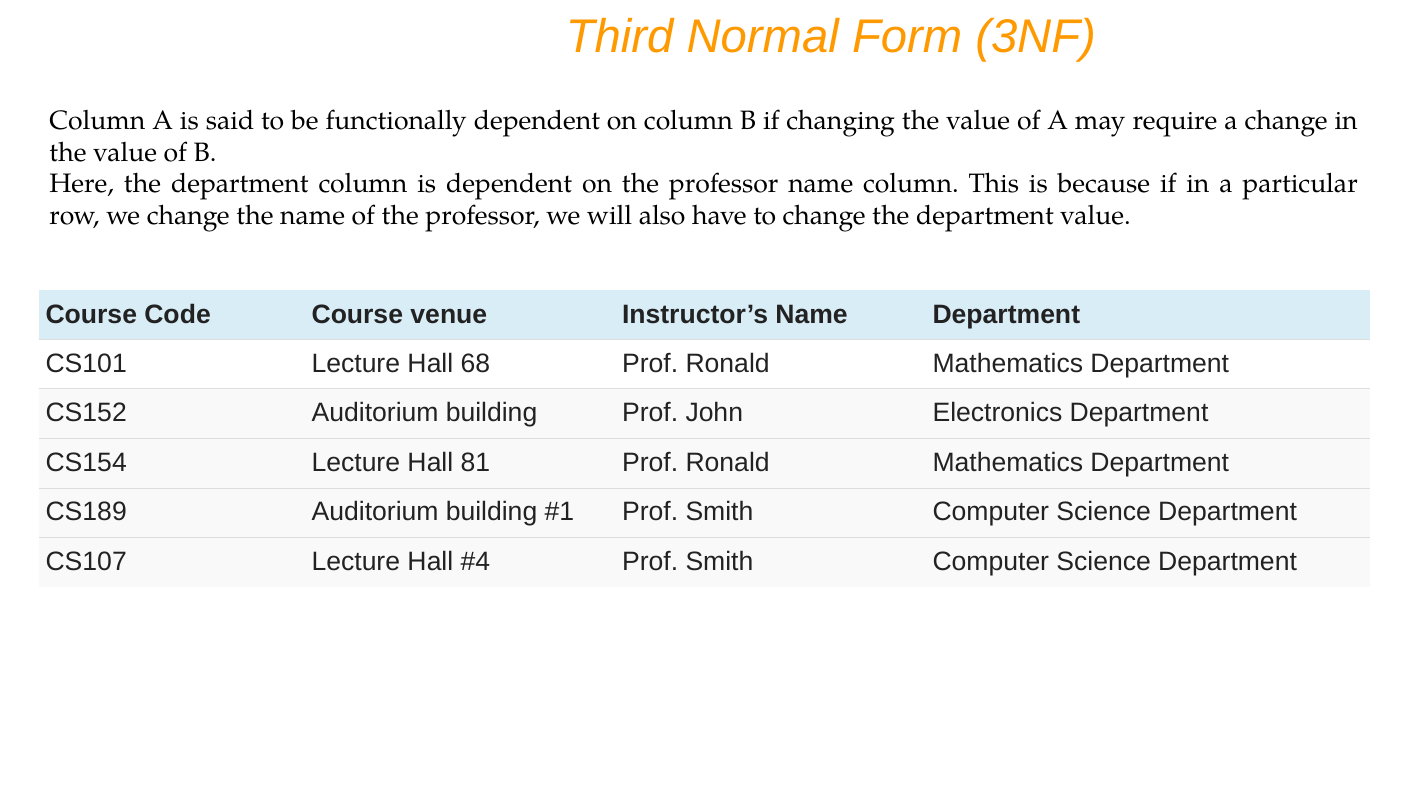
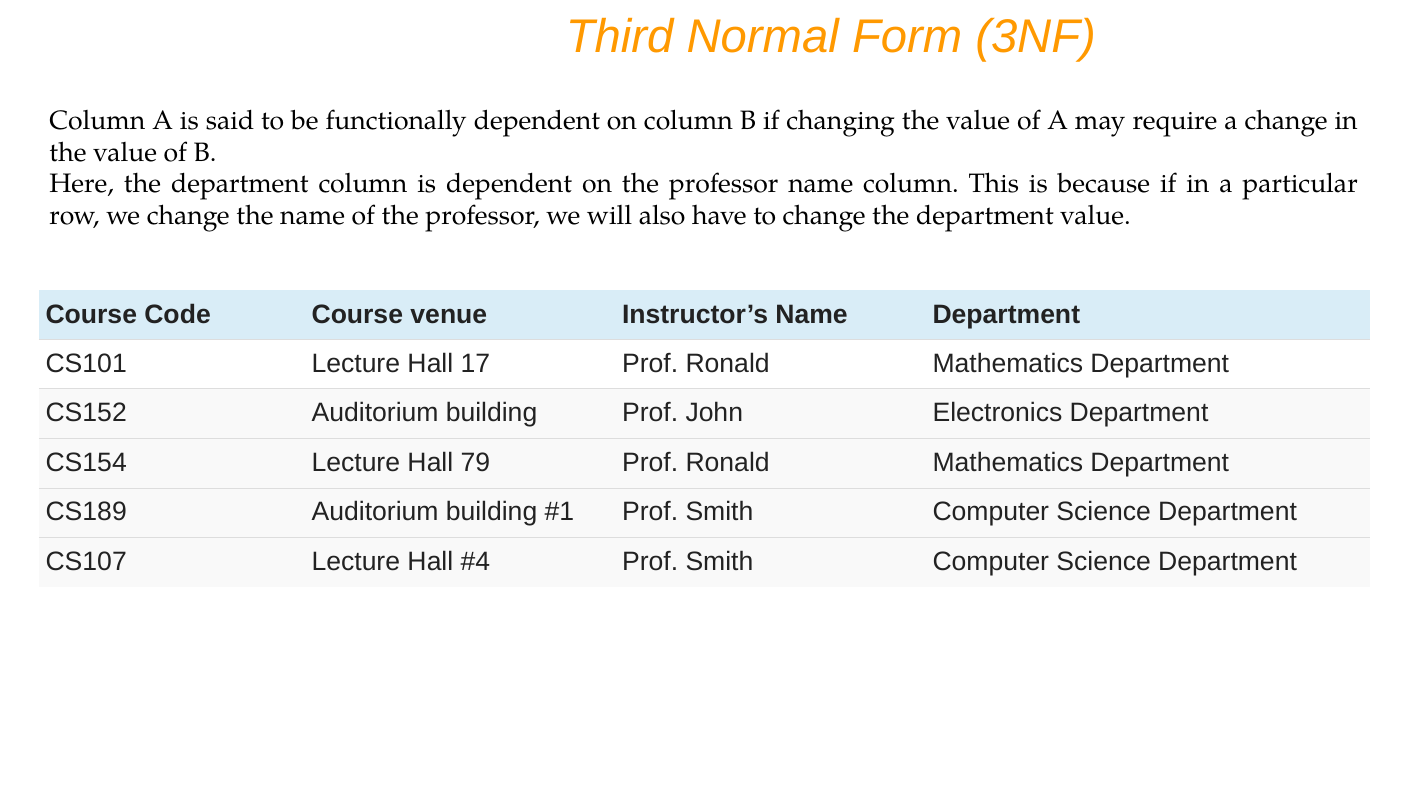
68: 68 -> 17 (475, 363)
81: 81 -> 79 (475, 463)
